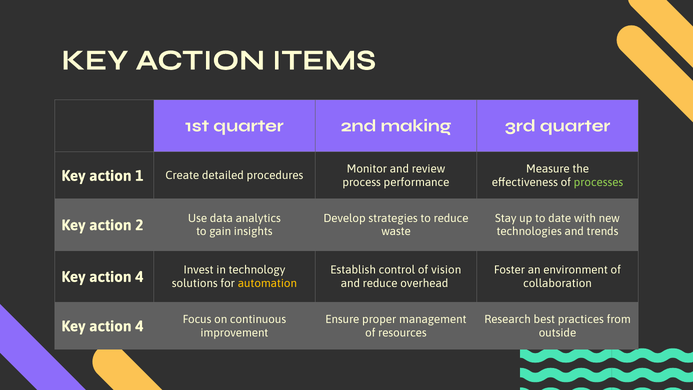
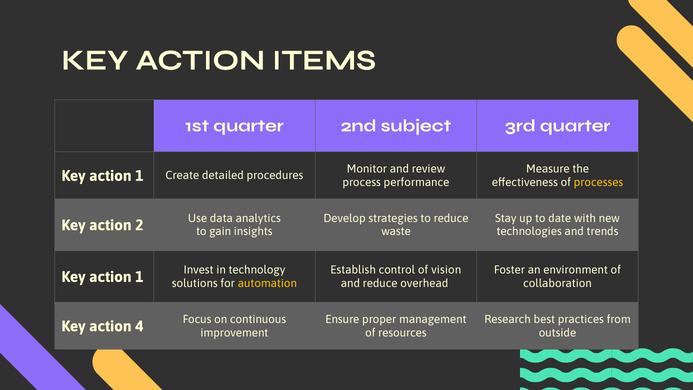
making: making -> subject (416, 126)
processes colour: light green -> yellow (598, 182)
4: 4 -> 1 (139, 277)
